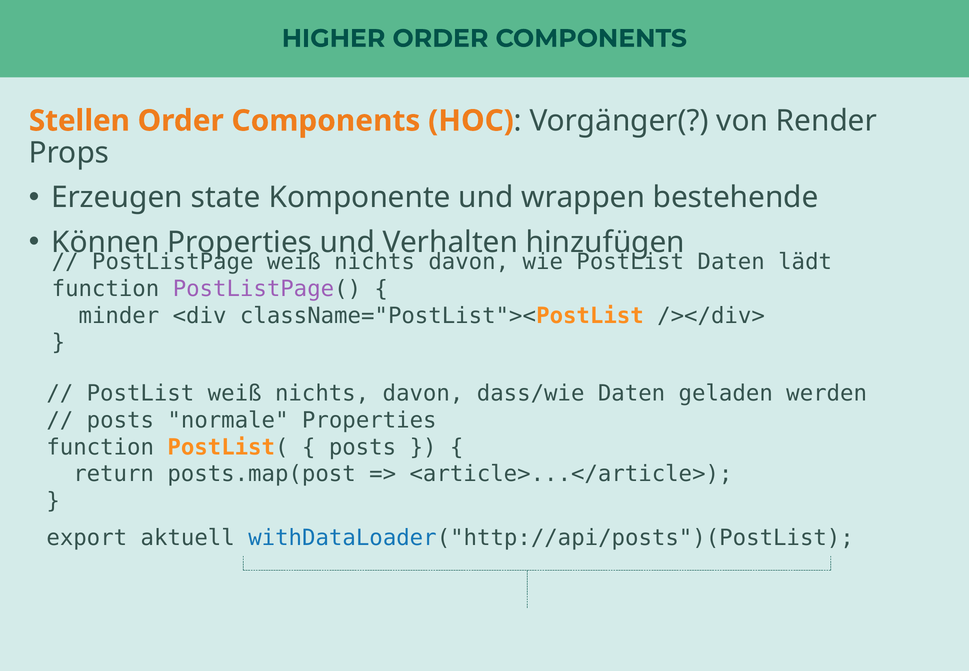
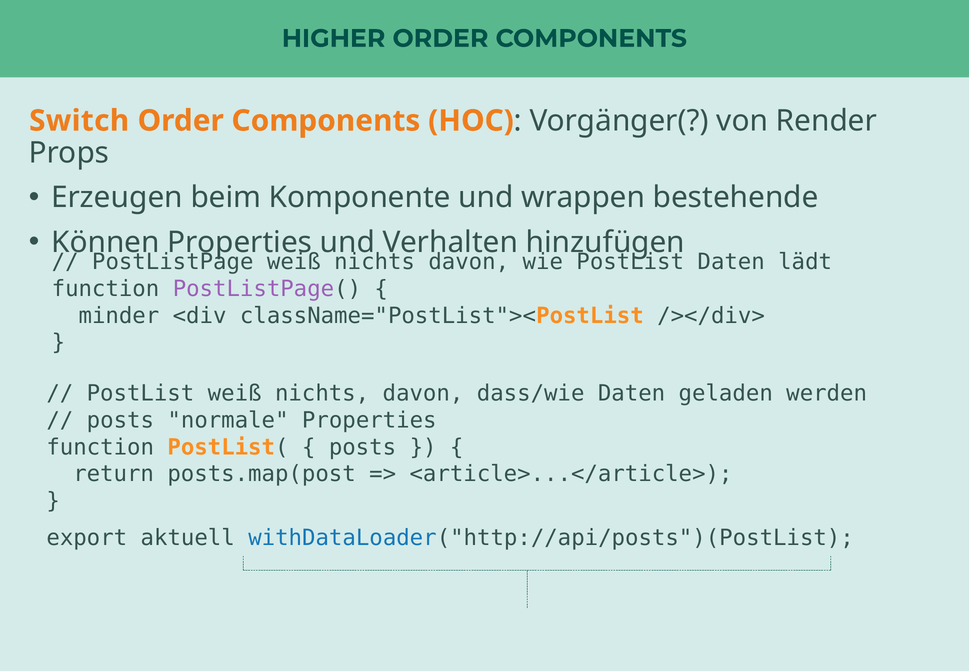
Stellen: Stellen -> Switch (79, 121)
state: state -> beim (226, 198)
